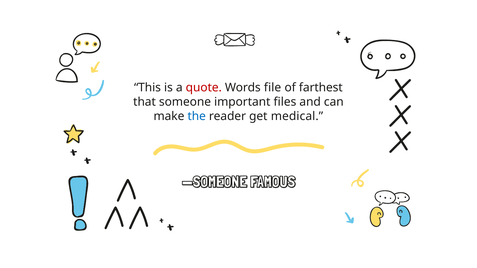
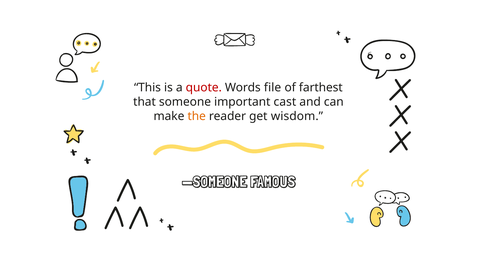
files: files -> cast (285, 102)
the colour: blue -> orange (197, 116)
medical: medical -> wisdom (297, 116)
